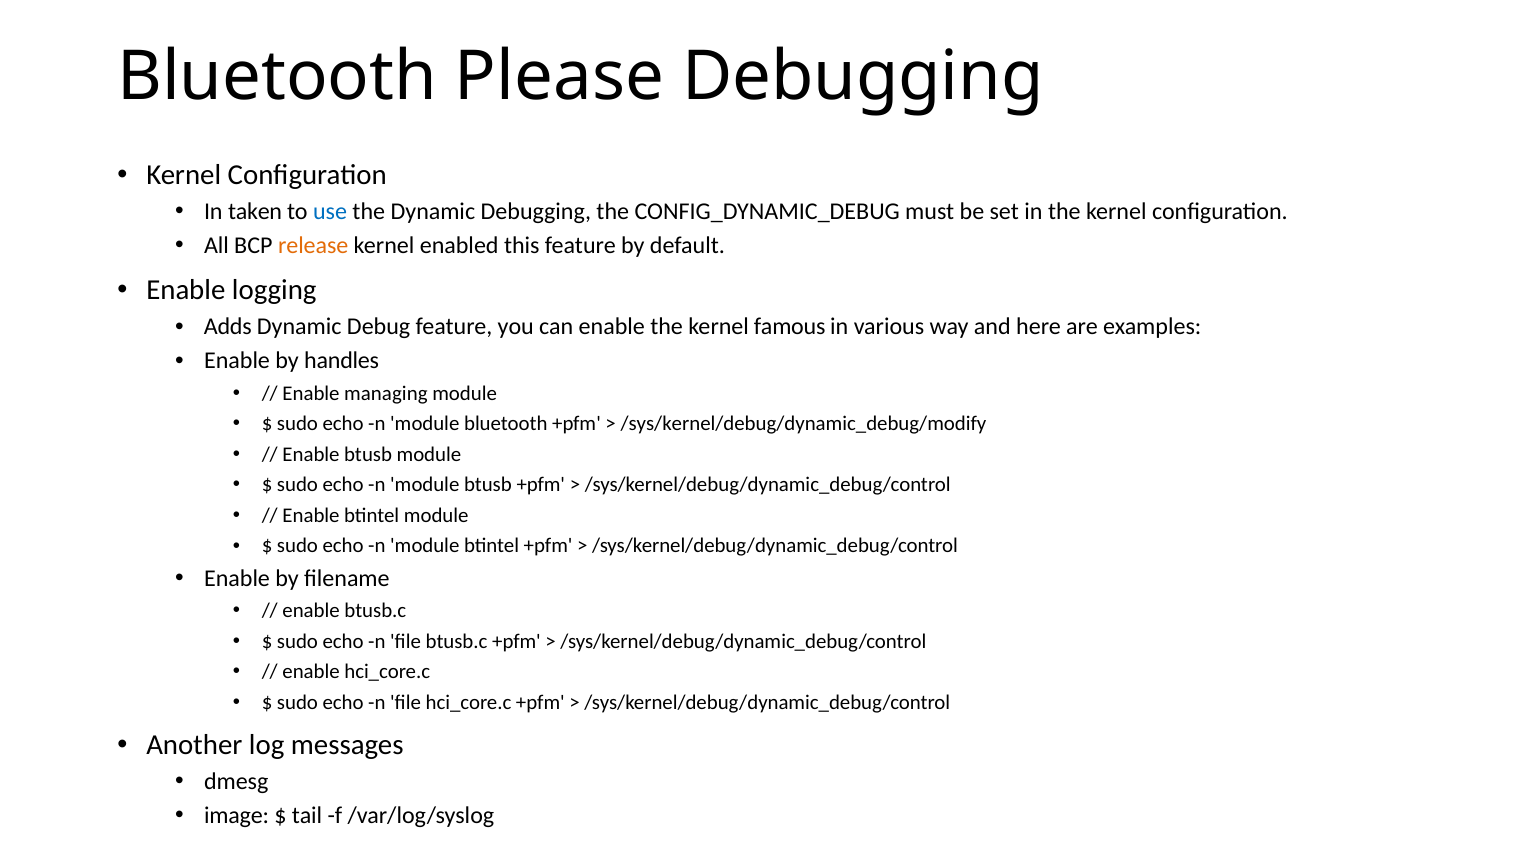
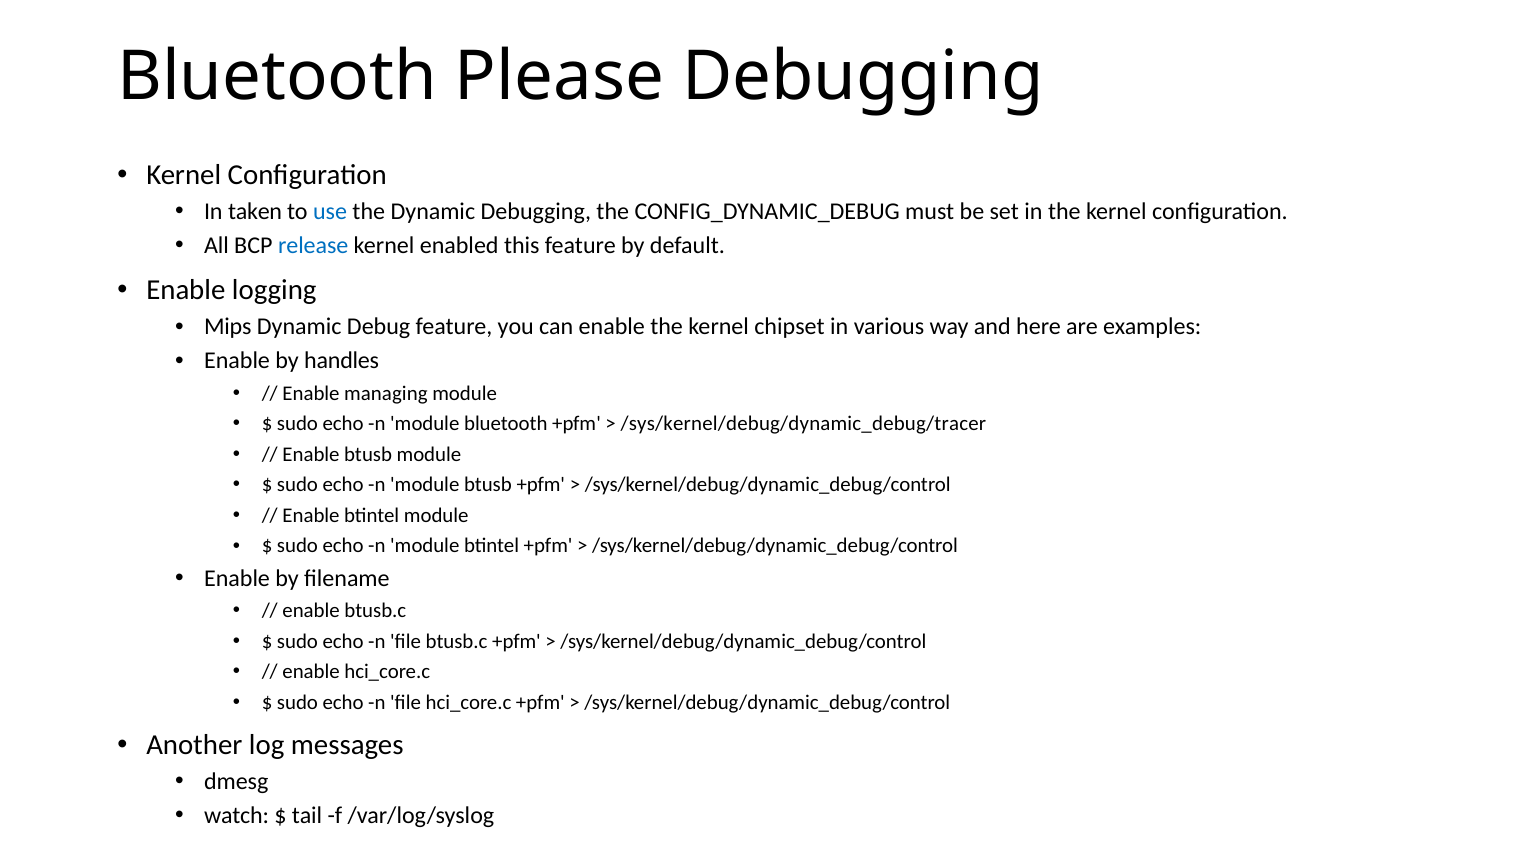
release colour: orange -> blue (313, 246)
Adds: Adds -> Mips (228, 327)
famous: famous -> chipset (790, 327)
/sys/kernel/debug/dynamic_debug/modify: /sys/kernel/debug/dynamic_debug/modify -> /sys/kernel/debug/dynamic_debug/tracer (803, 424)
image: image -> watch (237, 816)
